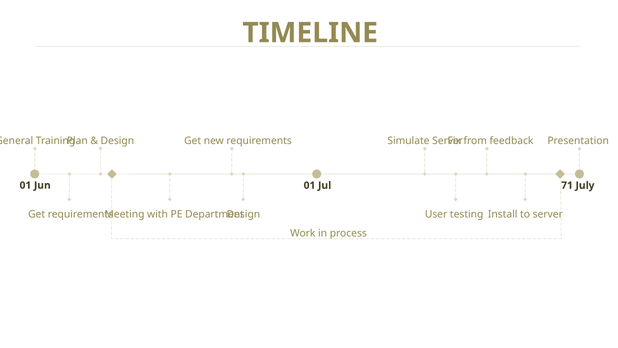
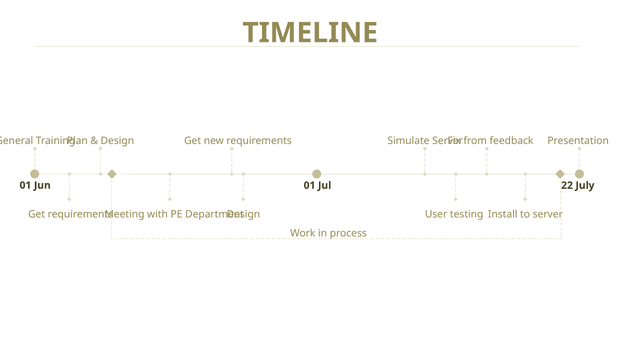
71: 71 -> 22 (567, 185)
